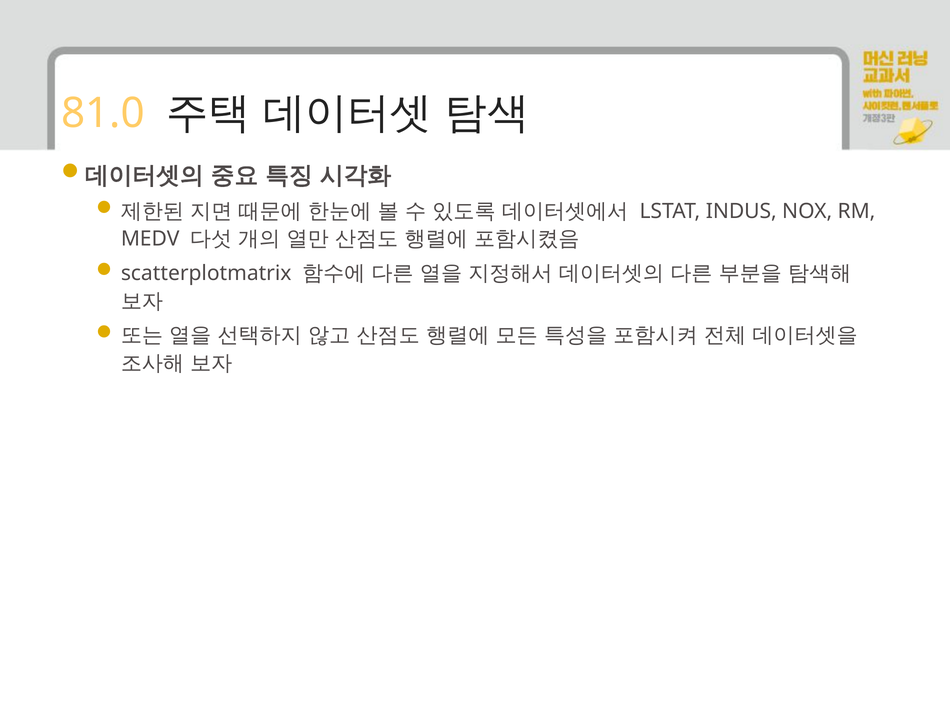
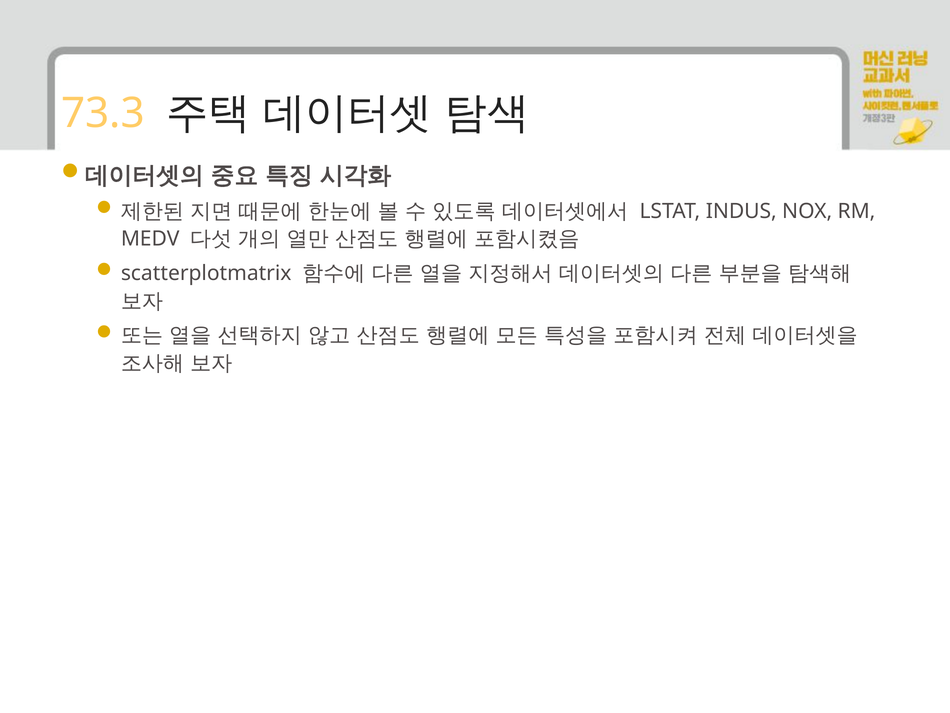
81.0: 81.0 -> 73.3 (103, 113)
